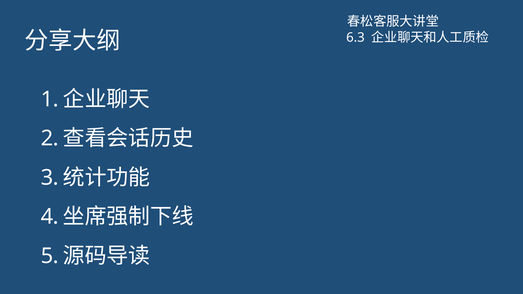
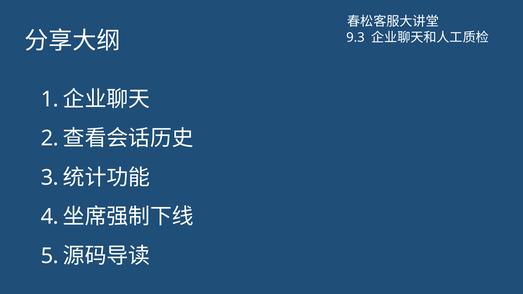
6.3: 6.3 -> 9.3 (355, 38)
